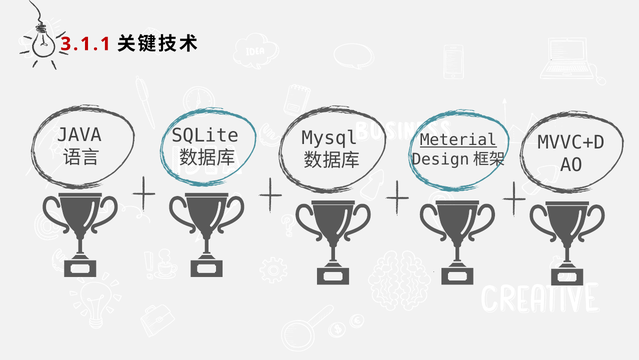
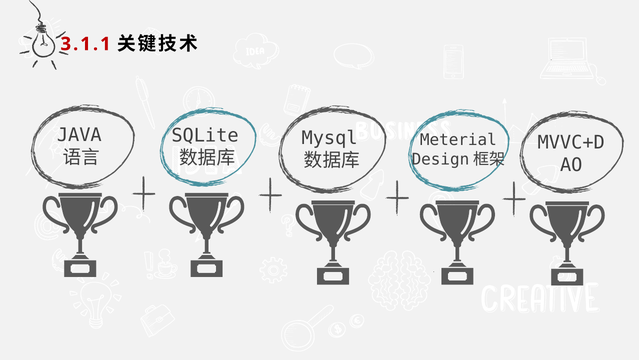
Meterial underline: present -> none (458, 140)
